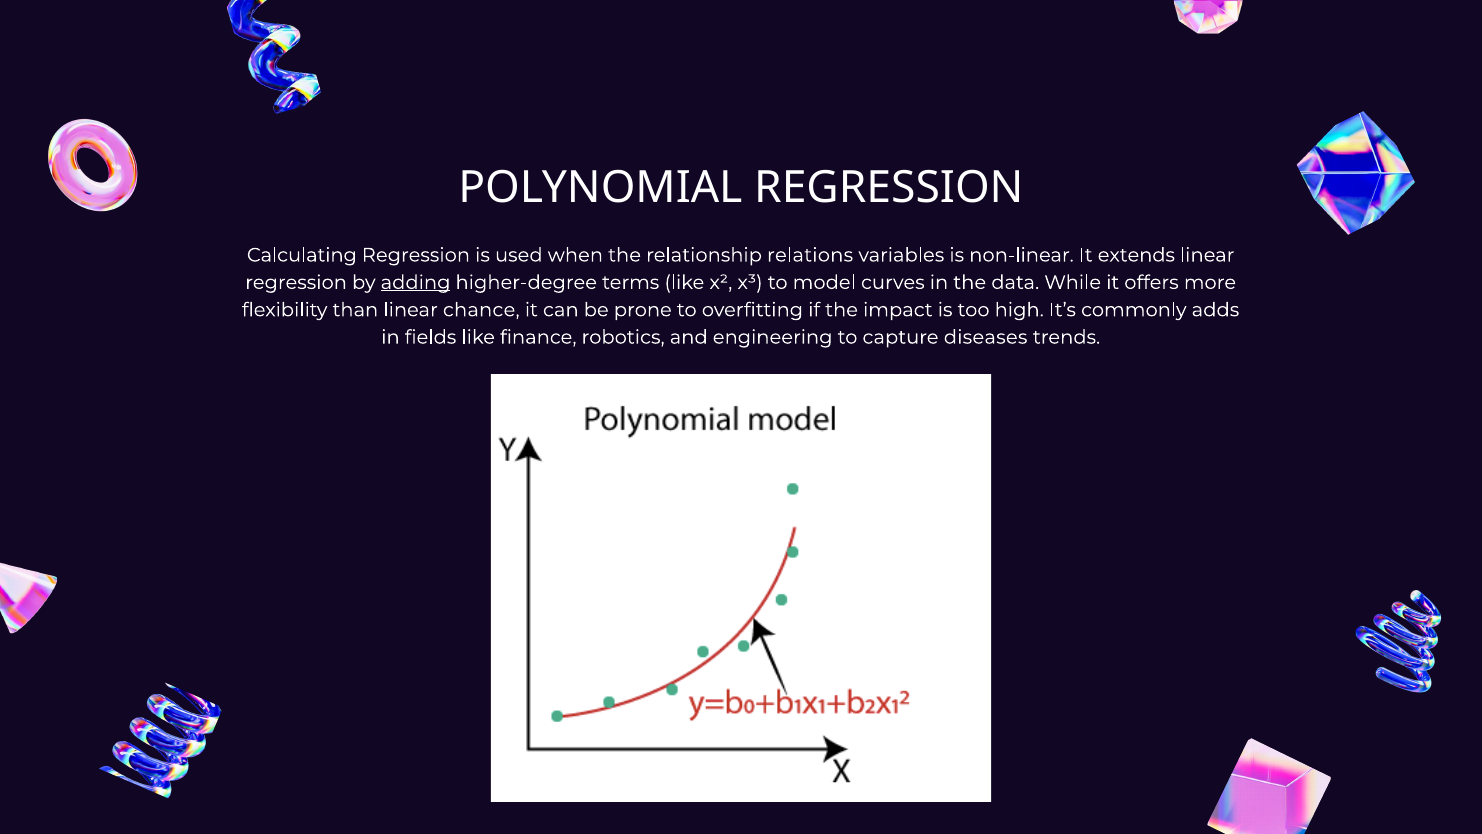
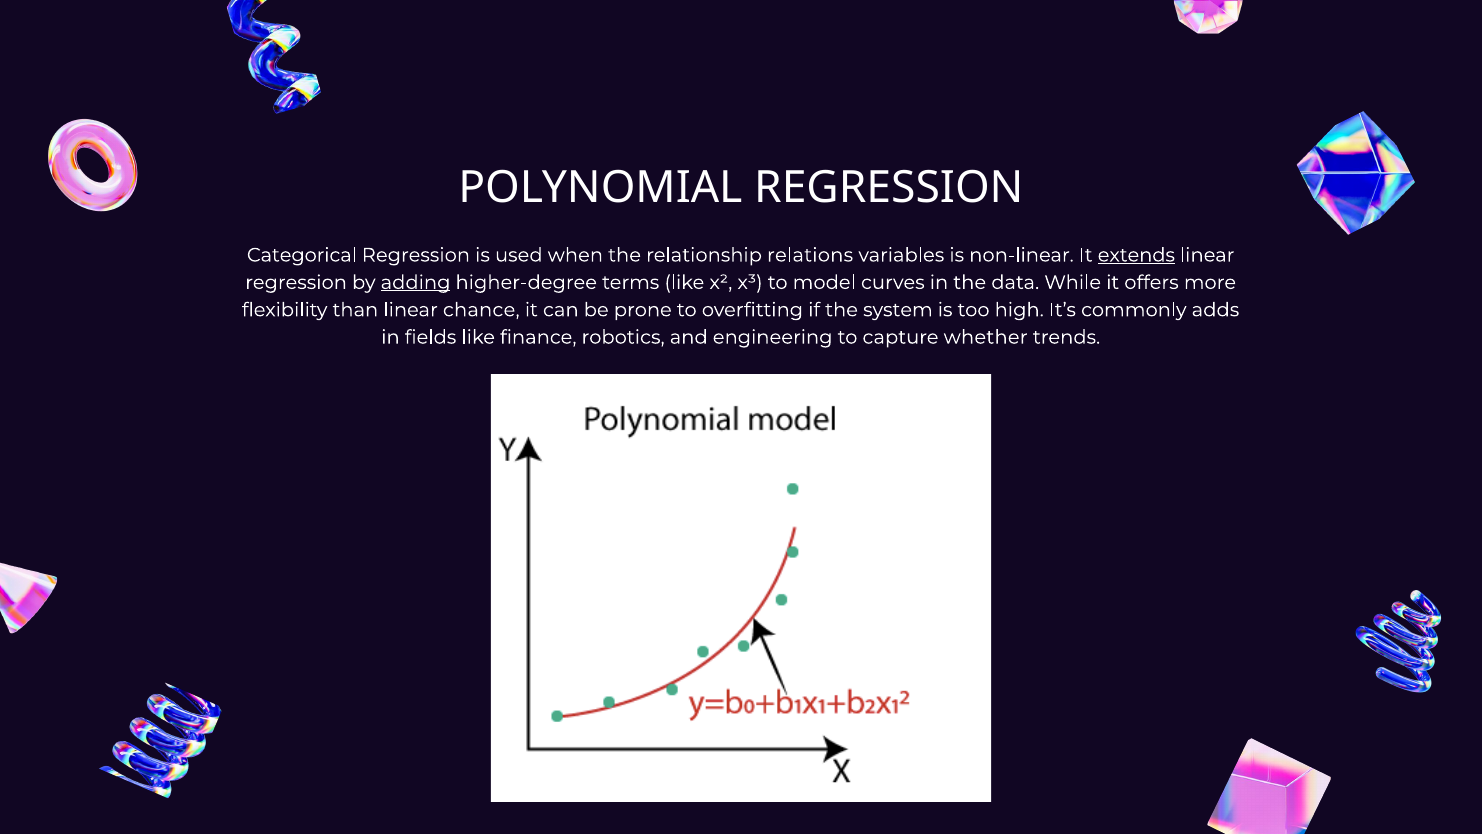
Calculating: Calculating -> Categorical (302, 255)
extends underline: none -> present (1136, 255)
impact: impact -> system (898, 310)
diseases: diseases -> whether (986, 337)
